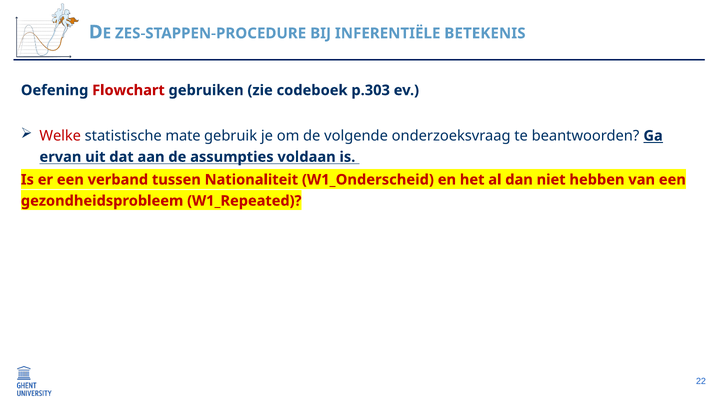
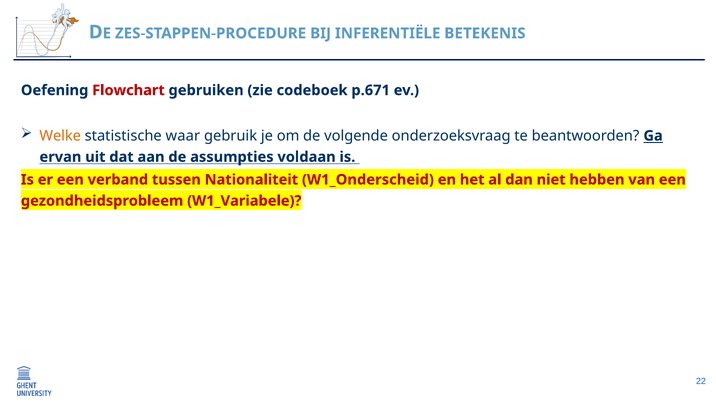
p.303: p.303 -> p.671 (371, 90)
Welke colour: red -> orange (60, 136)
mate: mate -> waar (183, 136)
W1_Repeated: W1_Repeated -> W1_Variabele (244, 201)
